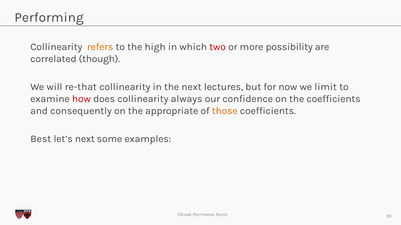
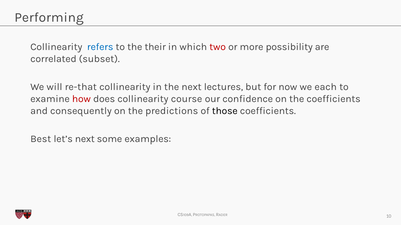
refers colour: orange -> blue (100, 47)
high: high -> their (155, 47)
though: though -> subset (99, 59)
limit: limit -> each (326, 87)
always: always -> course (187, 99)
appropriate: appropriate -> predictions (172, 111)
those colour: orange -> black (225, 111)
